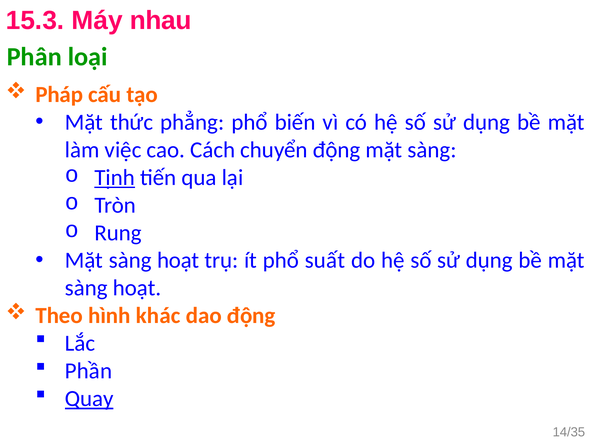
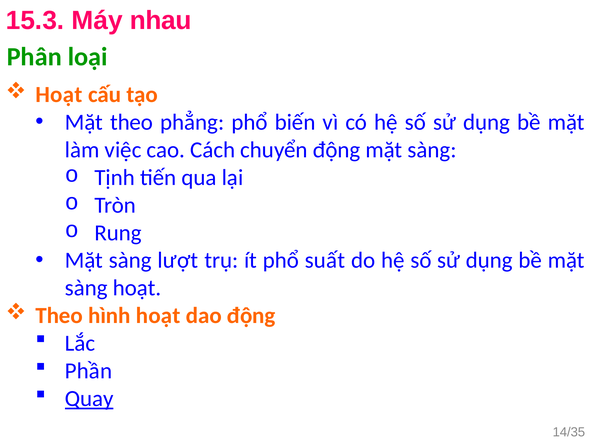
Pháp: Pháp -> Hoạt (59, 94)
Mặt thức: thức -> theo (132, 122)
Tịnh underline: present -> none (115, 177)
hoạt: hoạt -> lượt (178, 260)
hình khác: khác -> hoạt (158, 315)
